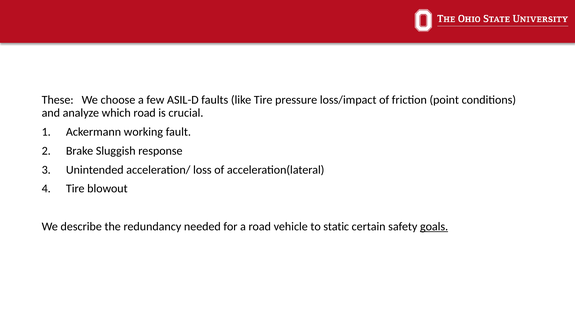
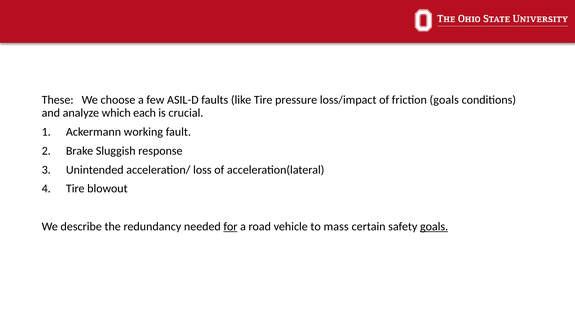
friction point: point -> goals (444, 100)
which road: road -> each (145, 113)
for underline: none -> present (230, 227)
static: static -> mass (336, 227)
